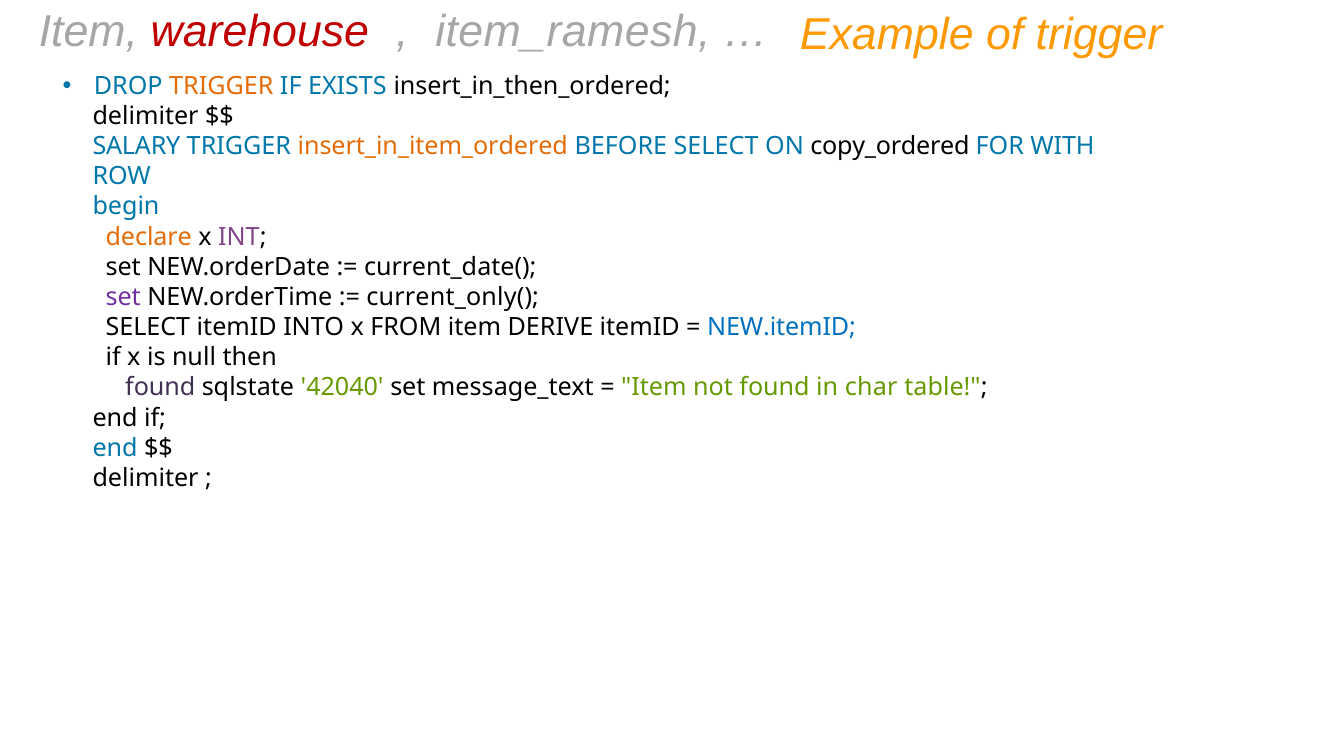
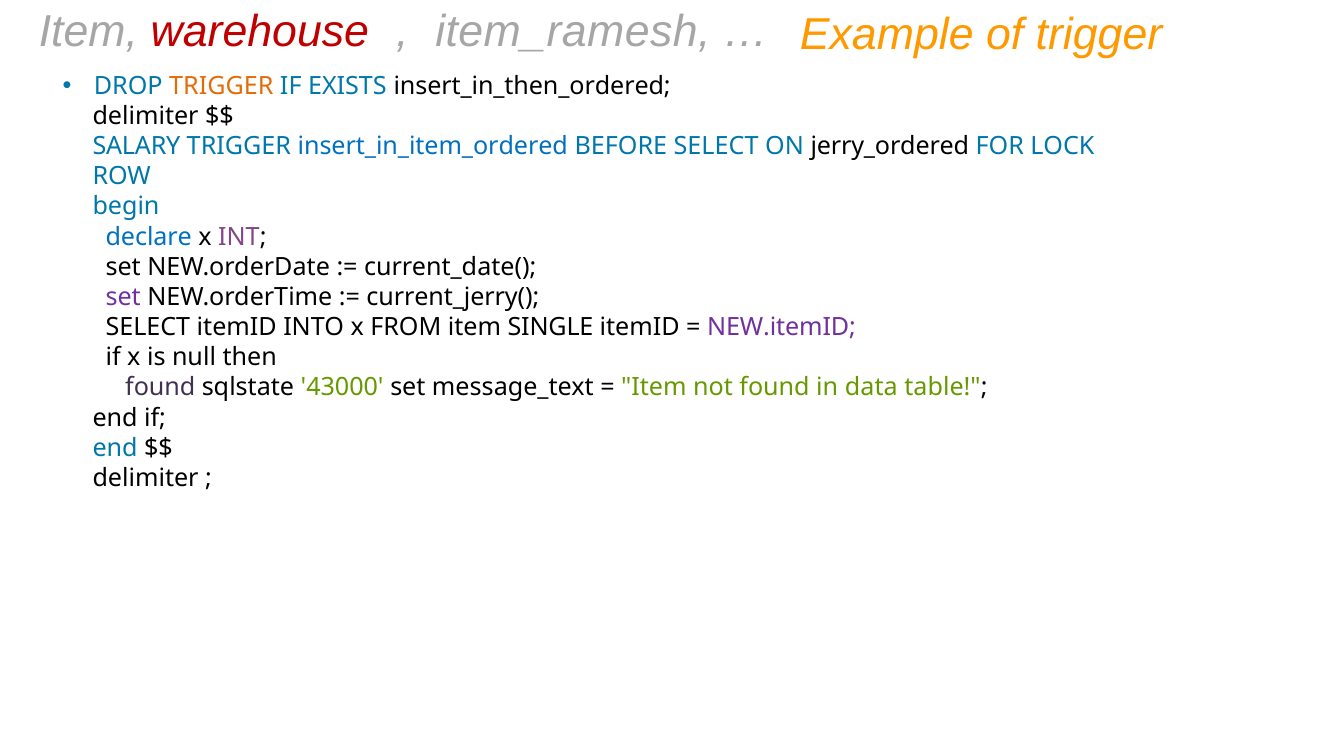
insert_in_item_ordered colour: orange -> blue (433, 146)
copy_ordered: copy_ordered -> jerry_ordered (890, 146)
WITH: WITH -> LOCK (1062, 146)
declare colour: orange -> blue (149, 237)
current_only(: current_only( -> current_jerry( (453, 297)
DERIVE: DERIVE -> SINGLE (551, 327)
NEW.itemID colour: blue -> purple (782, 327)
42040: 42040 -> 43000 (342, 388)
char: char -> data (871, 388)
